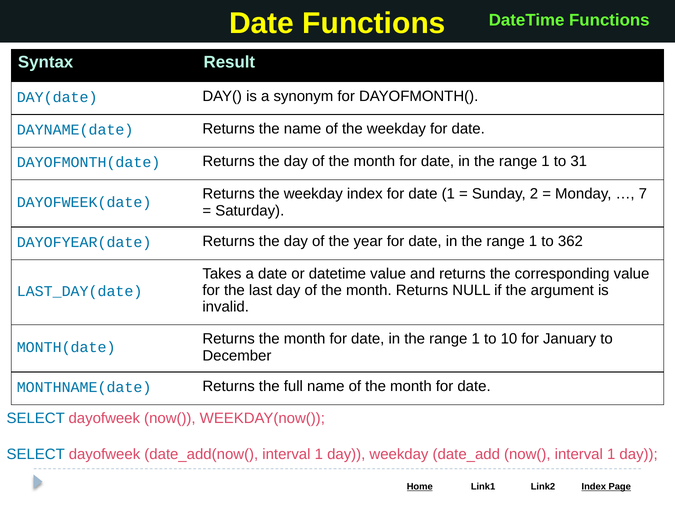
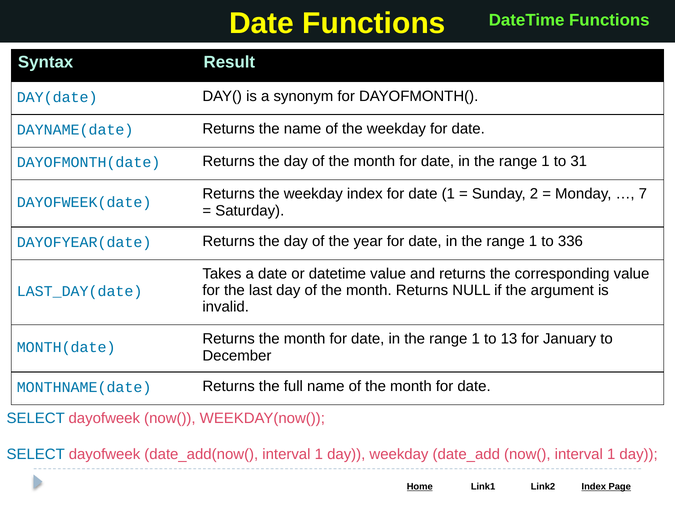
362: 362 -> 336 (570, 241)
10: 10 -> 13 (509, 339)
